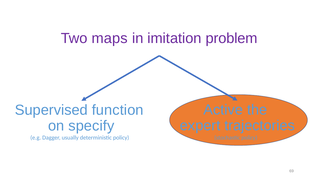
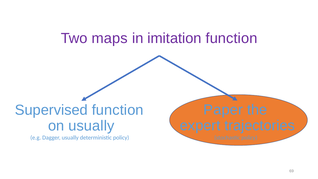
imitation problem: problem -> function (232, 38)
Active: Active -> Paper (223, 110)
on specify: specify -> usually (91, 126)
